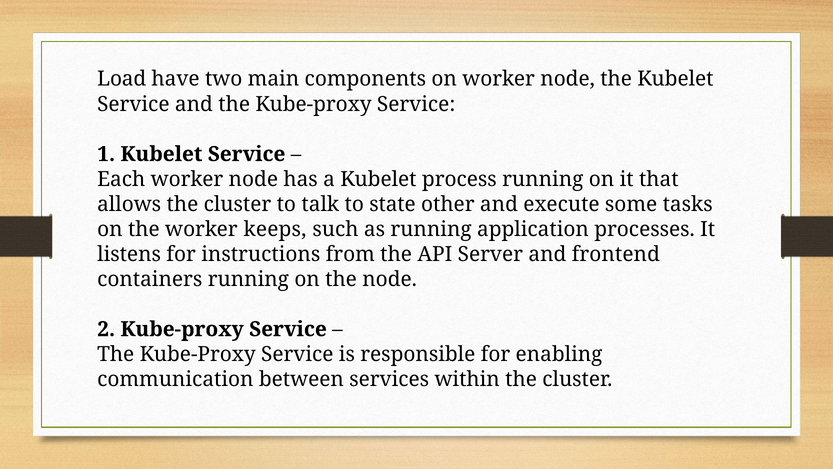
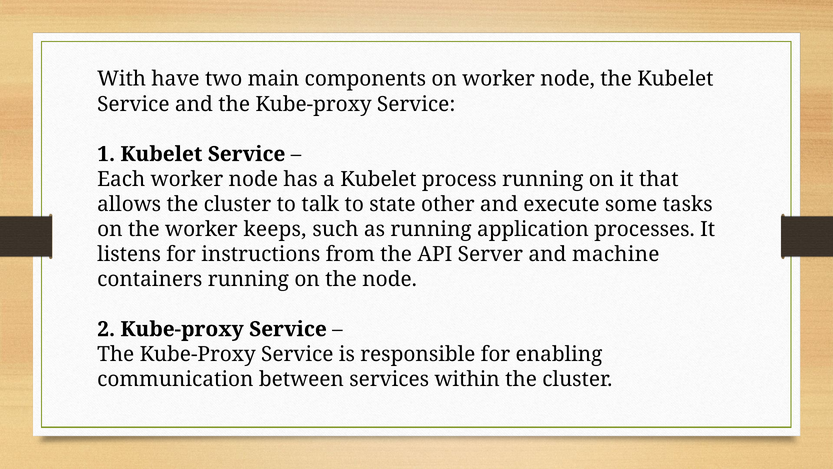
Load: Load -> With (122, 79)
frontend: frontend -> machine (616, 254)
